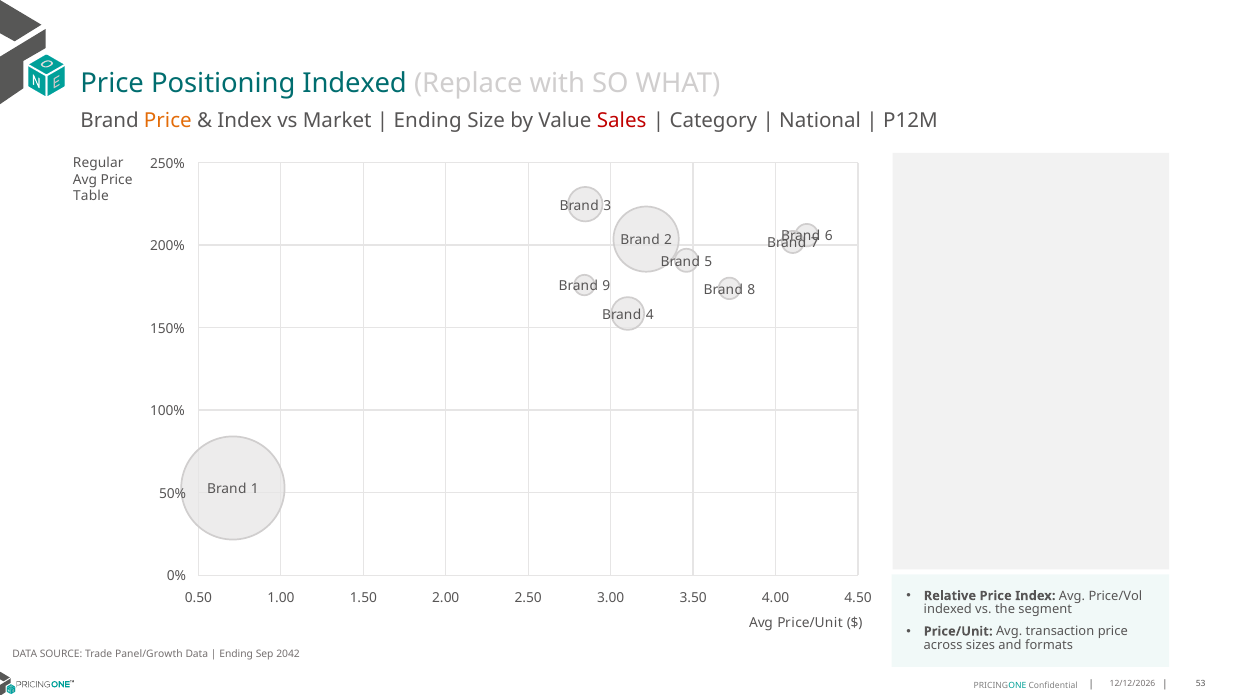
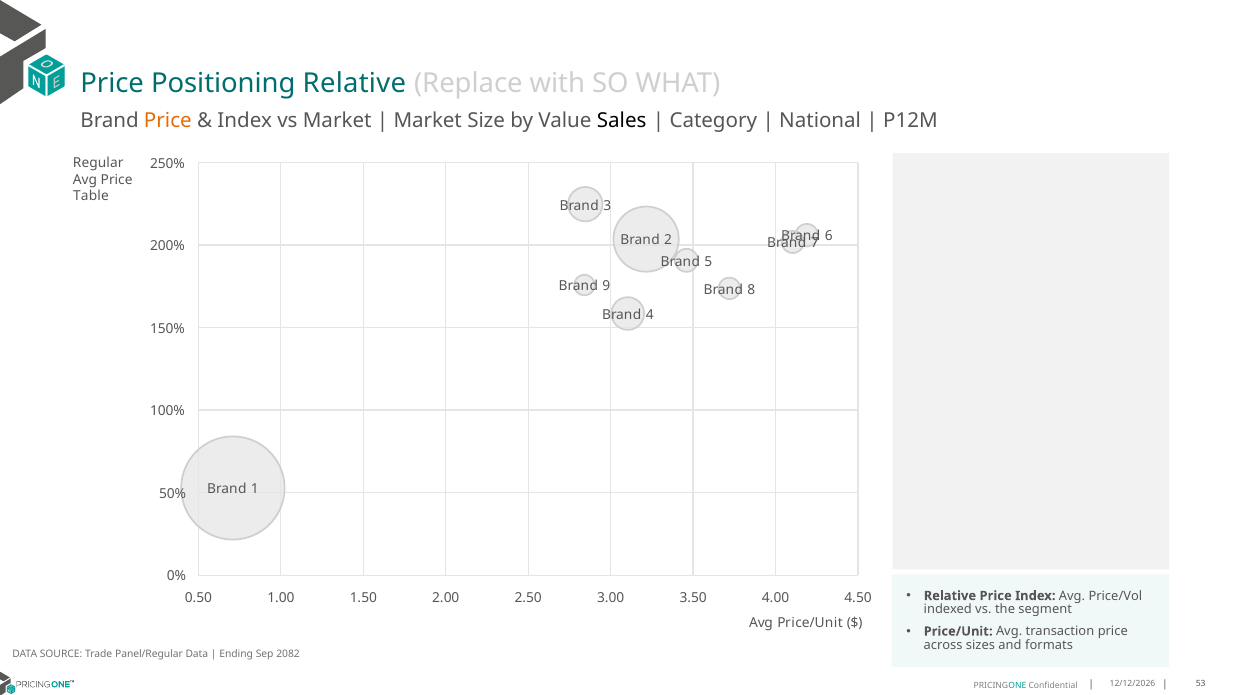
Positioning Indexed: Indexed -> Relative (354, 83)
Ending: Ending -> Market (428, 121)
Sales colour: red -> black (622, 121)
Panel/Growth: Panel/Growth -> Panel/Regular (149, 655)
2042: 2042 -> 2082 (288, 655)
